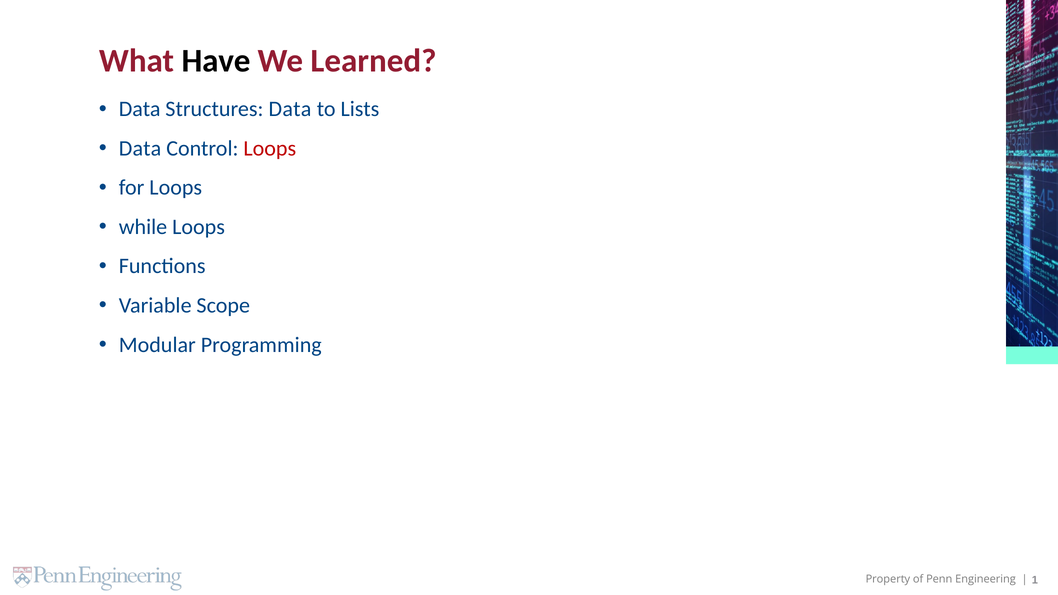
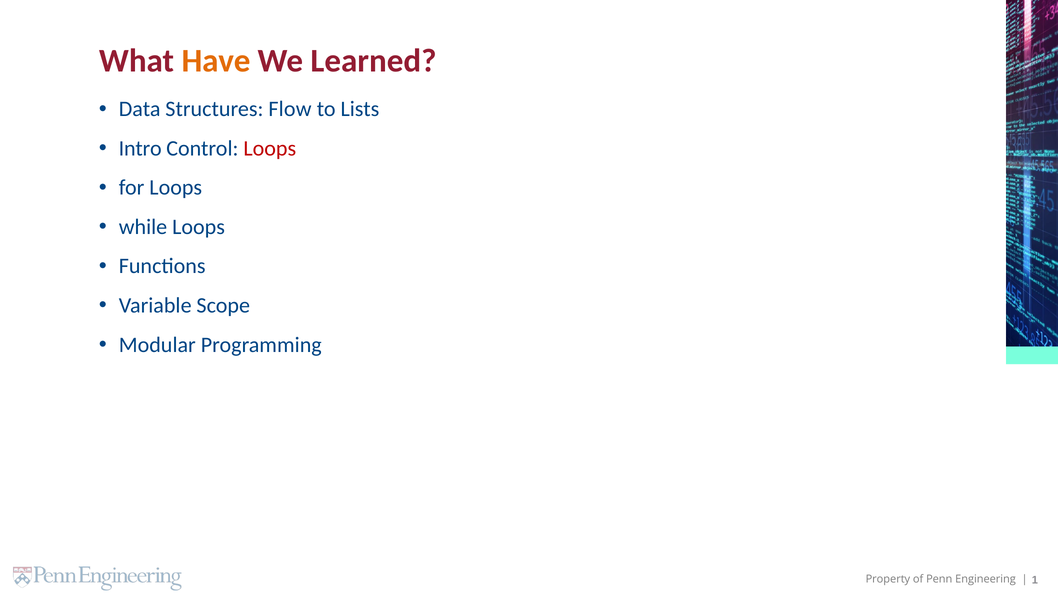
Have colour: black -> orange (216, 61)
Structures Data: Data -> Flow (290, 109)
Data: Data -> Intro (140, 148)
